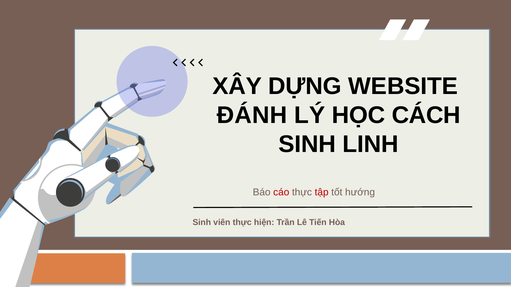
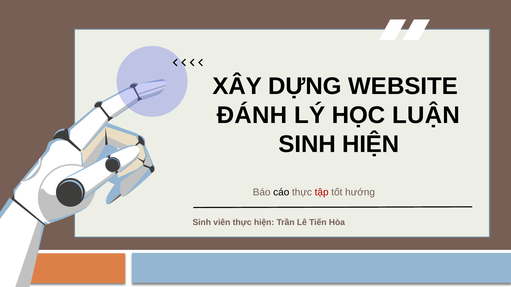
CÁCH: CÁCH -> LUẬN (426, 115)
SINH LINH: LINH -> HIỆN (371, 144)
cáo colour: red -> black (281, 193)
